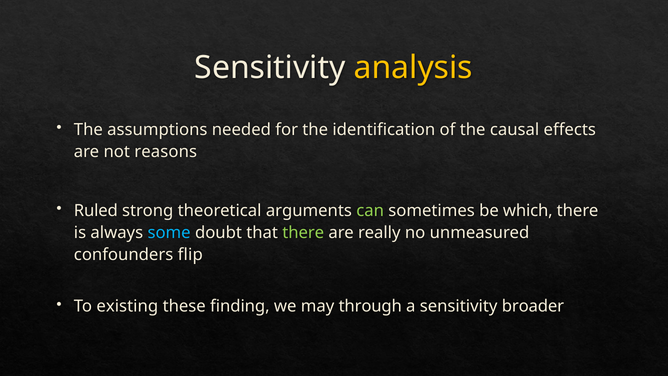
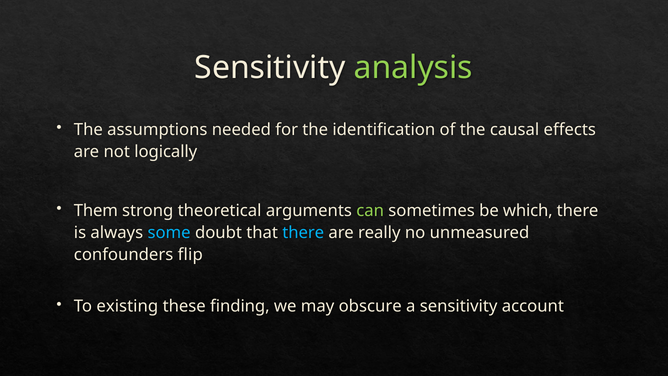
analysis colour: yellow -> light green (413, 68)
reasons: reasons -> logically (166, 151)
Ruled: Ruled -> Them (96, 211)
there colour: light green -> light blue (303, 233)
through: through -> obscure (370, 306)
broader: broader -> account (533, 306)
